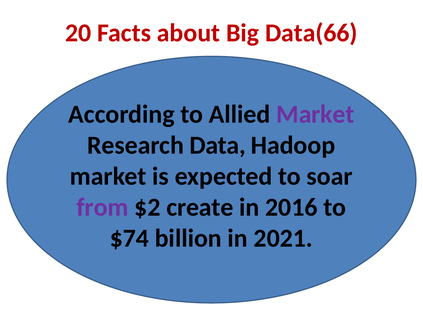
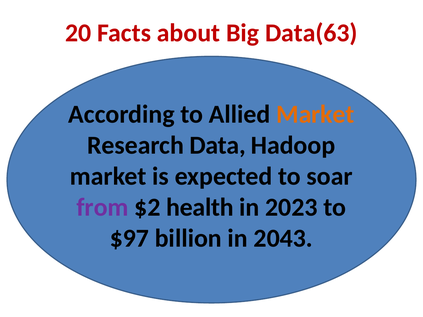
Data(66: Data(66 -> Data(63 (311, 33)
Market colour: purple -> orange (315, 115)
create: create -> health (200, 208)
2016: 2016 -> 2023 (291, 208)
$74: $74 -> $97 (129, 239)
2021: 2021 -> 2043 (283, 239)
